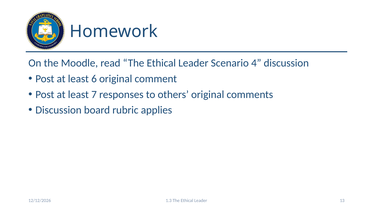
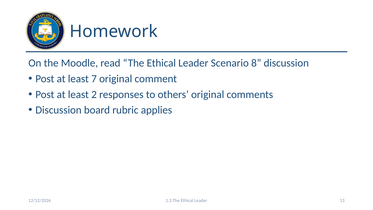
4: 4 -> 8 (256, 63)
6: 6 -> 7 (94, 79)
7: 7 -> 2 (94, 94)
